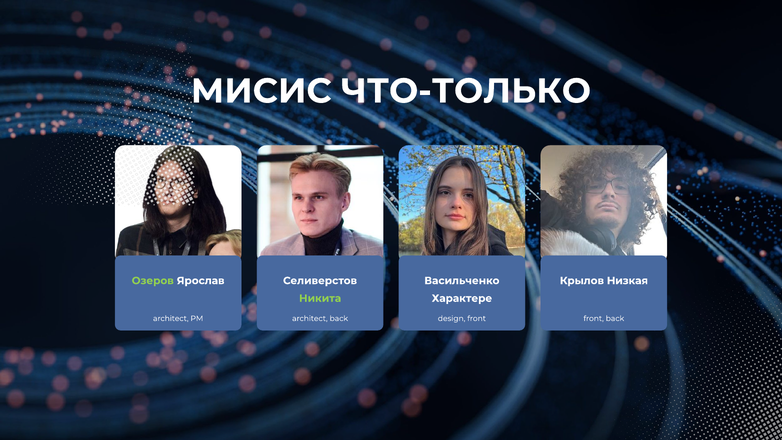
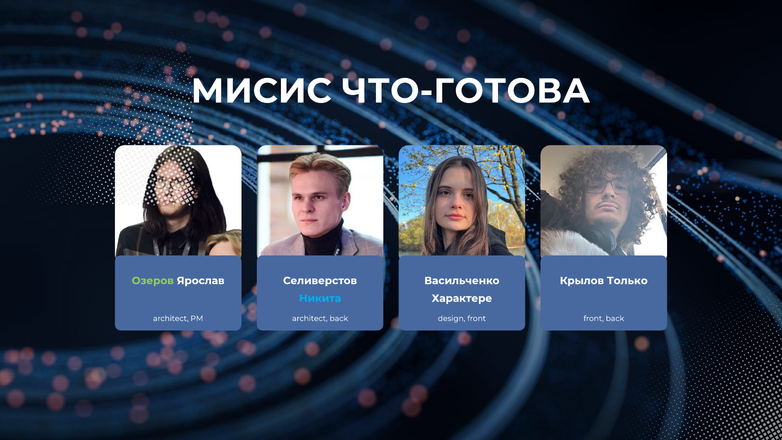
ЧТО-ТОЛЬКО: ЧТО-ТОЛЬКО -> ЧТО-ГОТОВА (466, 91)
Низкая: Низкая -> Только (627, 281)
Никита colour: light green -> light blue (320, 298)
